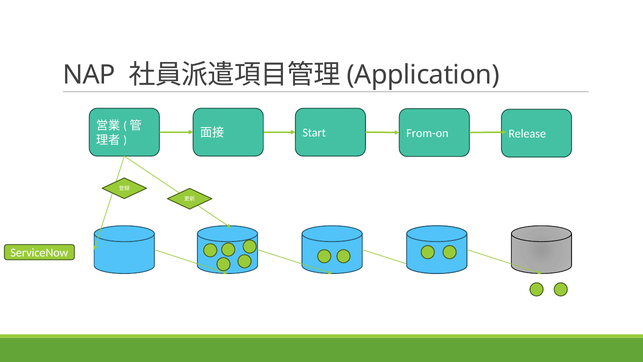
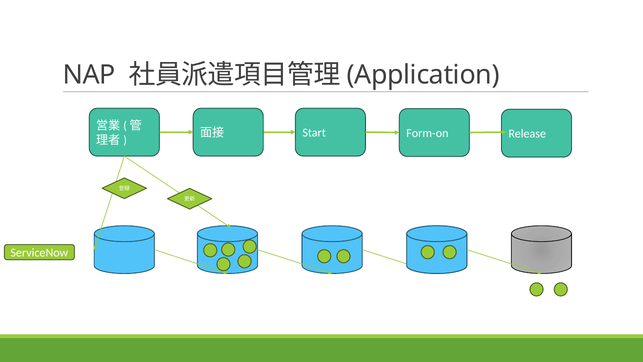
From-on: From-on -> Form-on (427, 133)
